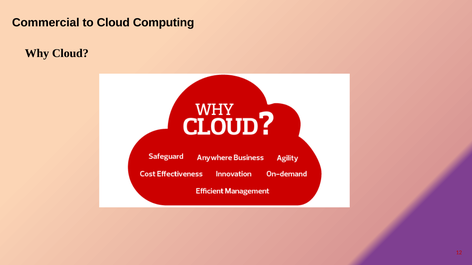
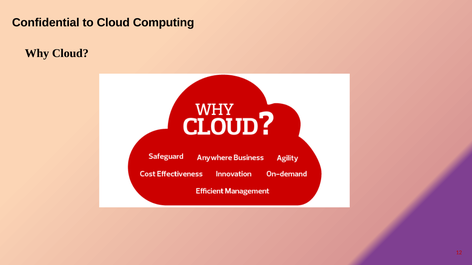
Commercial: Commercial -> Confidential (46, 23)
